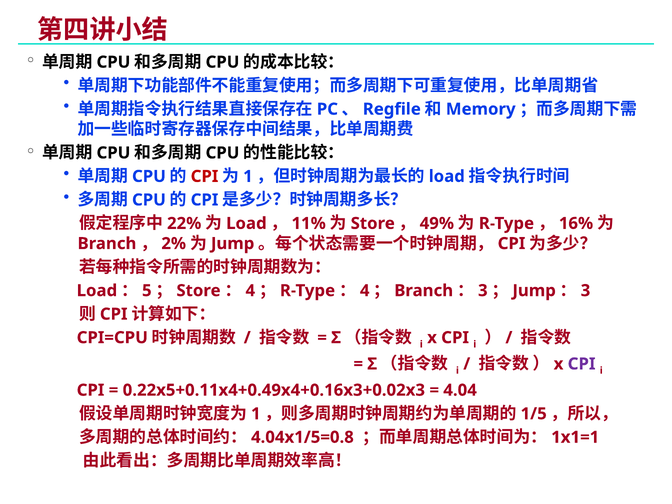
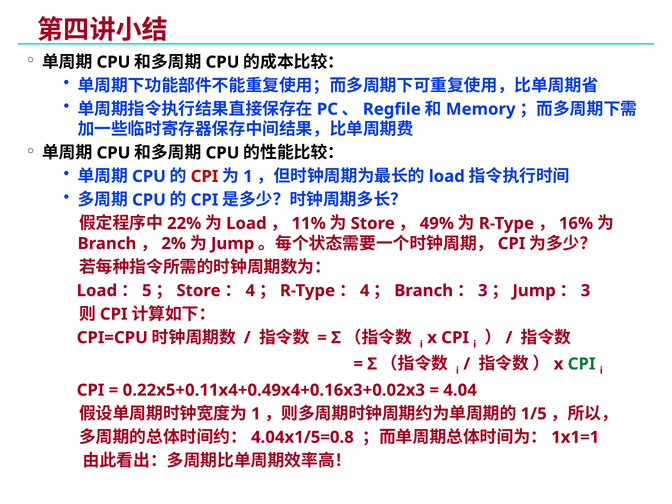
CPI colour: purple -> green (582, 364)
